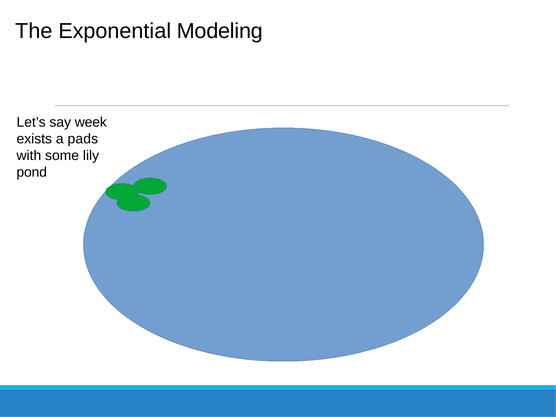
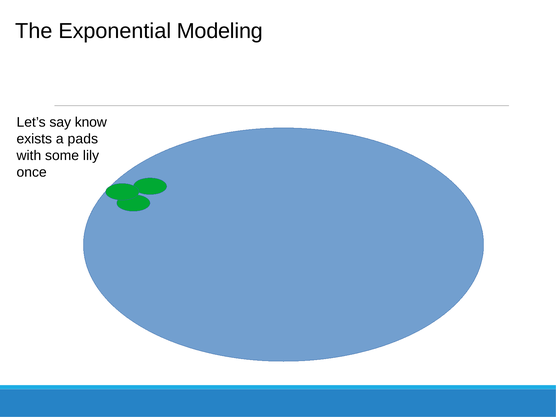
week: week -> know (91, 122)
pond: pond -> once (32, 172)
